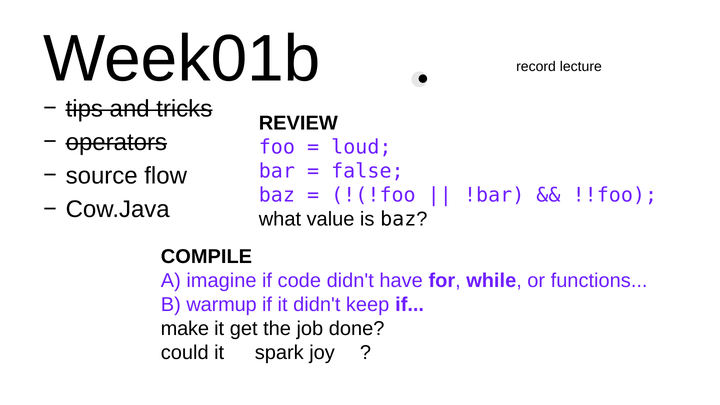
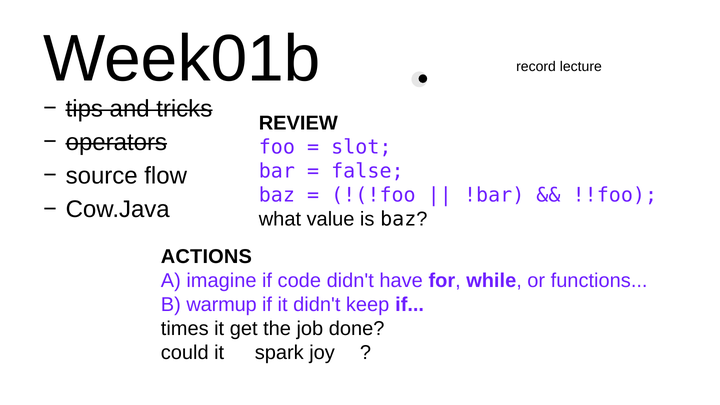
loud: loud -> slot (361, 147)
COMPILE: COMPILE -> ACTIONS (206, 257)
make: make -> times (185, 329)
